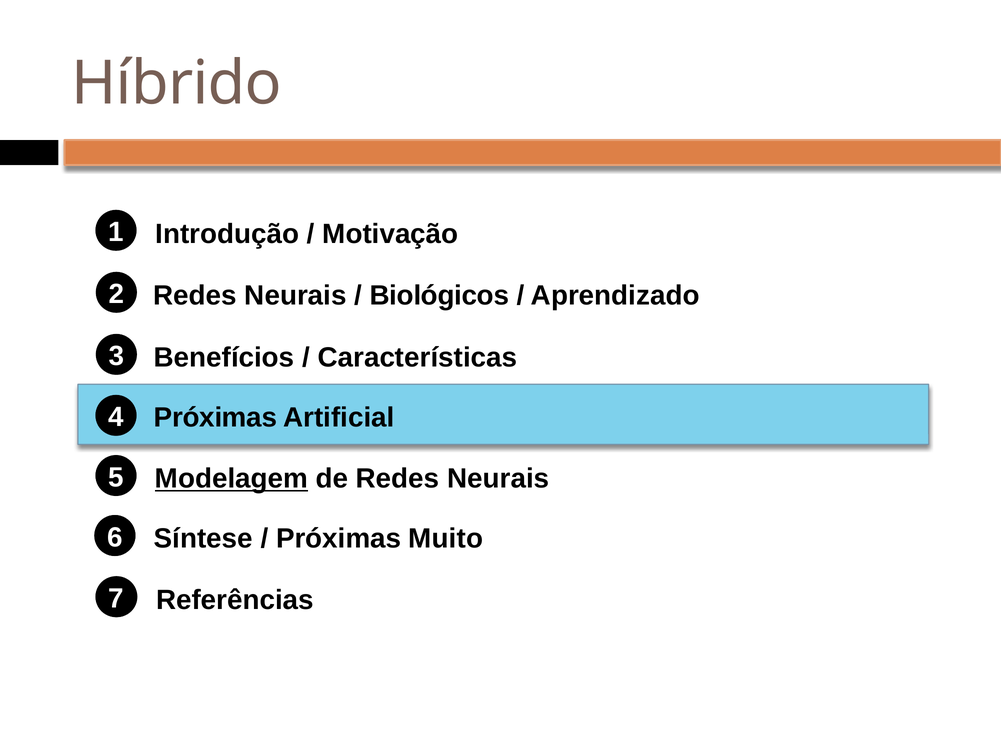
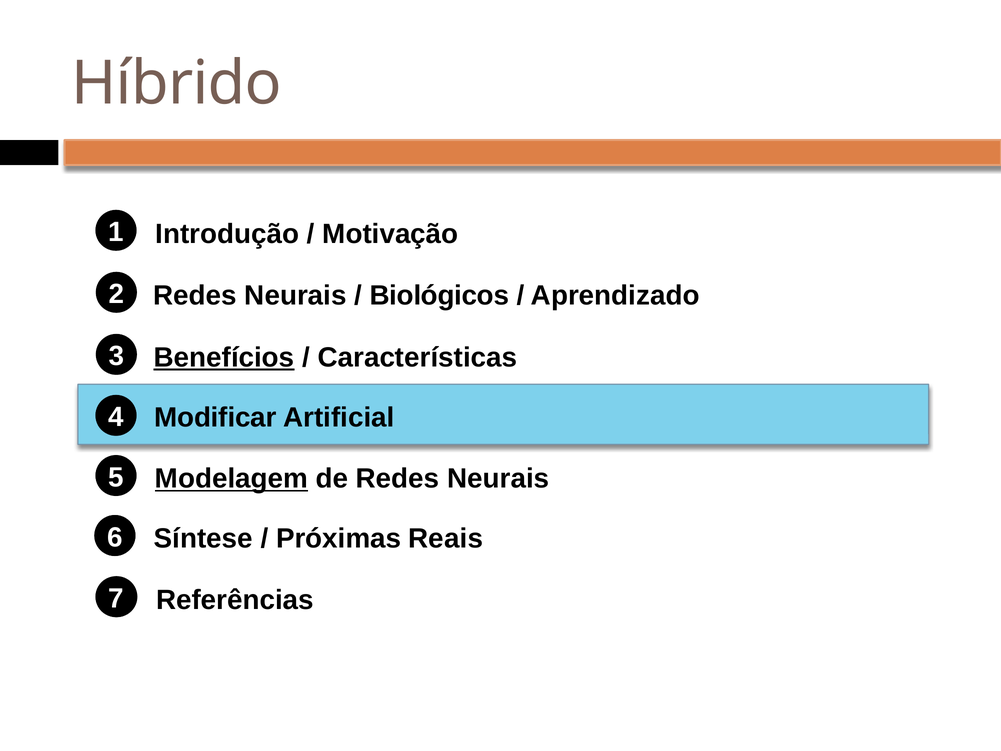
Benefícios underline: none -> present (224, 357)
4 Próximas: Próximas -> Modificar (215, 417)
Muito: Muito -> Reais (446, 538)
